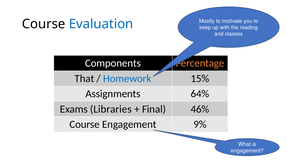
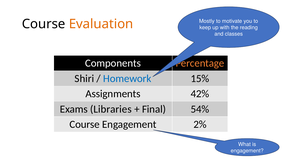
Evaluation colour: blue -> orange (101, 24)
That: That -> Shiri (84, 79)
64%: 64% -> 42% (200, 94)
46%: 46% -> 54% (200, 109)
9%: 9% -> 2% (200, 125)
